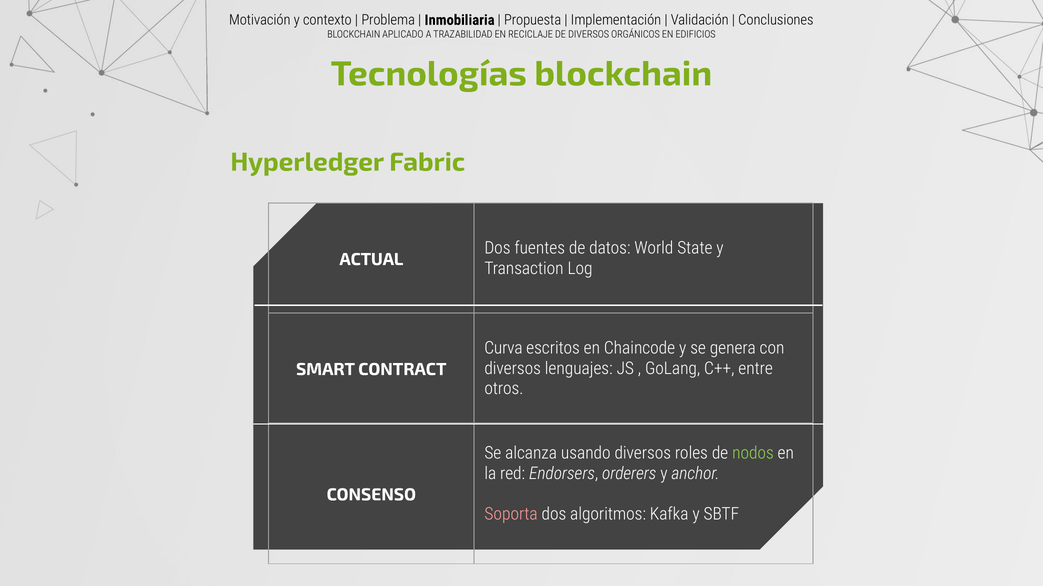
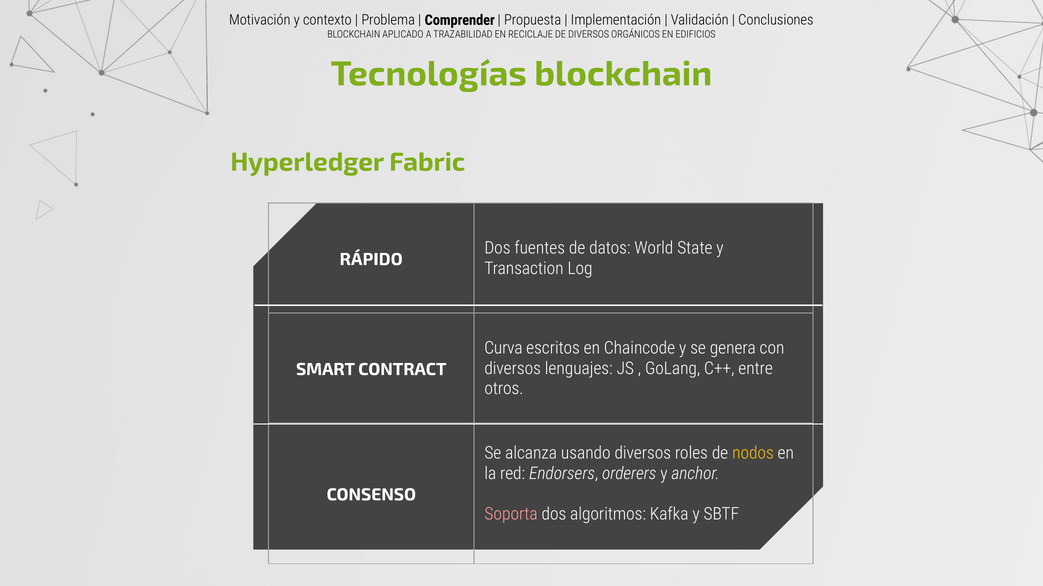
Inmobiliaria: Inmobiliaria -> Comprender (460, 20)
ACTUAL: ACTUAL -> RÁPIDO (371, 260)
nodos colour: light green -> yellow (753, 454)
